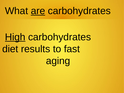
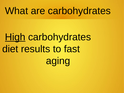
are underline: present -> none (38, 11)
